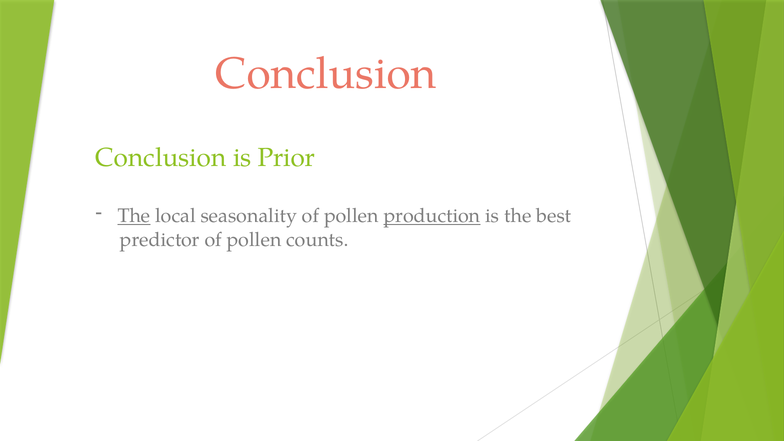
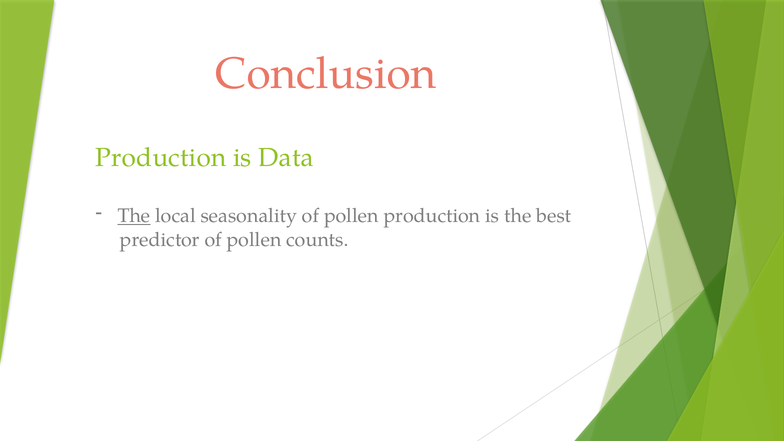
Conclusion: Conclusion -> Production (161, 158)
Prior: Prior -> Data (286, 158)
production underline: present -> none (432, 216)
